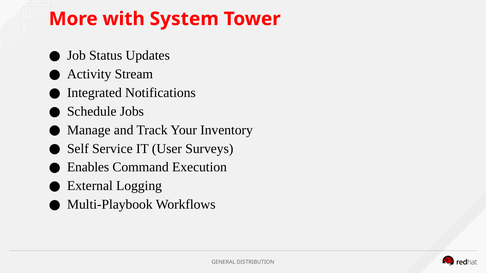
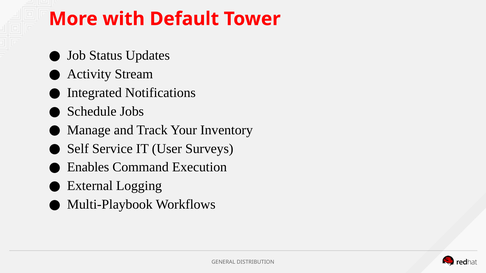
System: System -> Default (184, 19)
